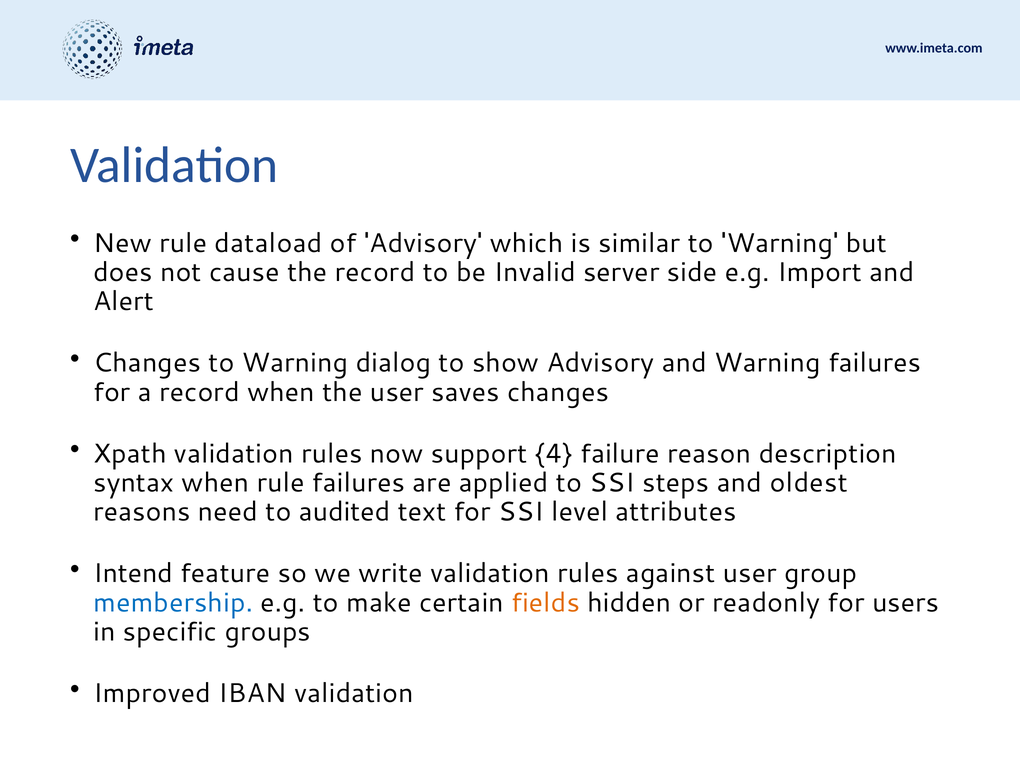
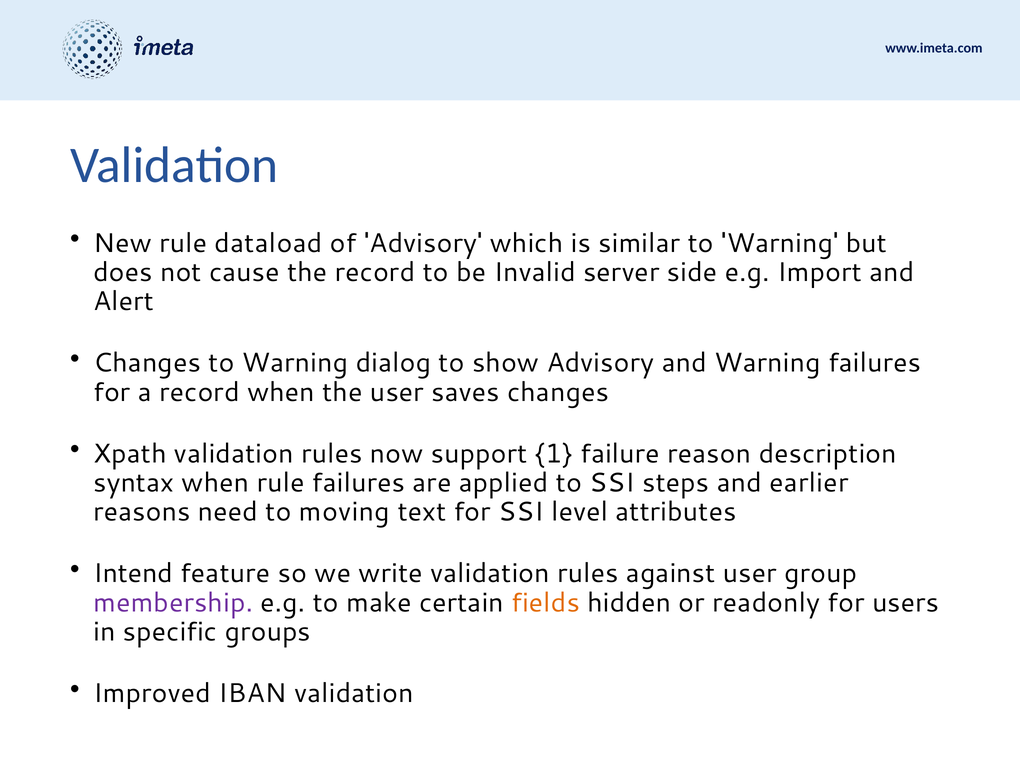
4: 4 -> 1 (554, 454)
oldest: oldest -> earlier (809, 483)
audited: audited -> moving (344, 512)
membership colour: blue -> purple (173, 603)
